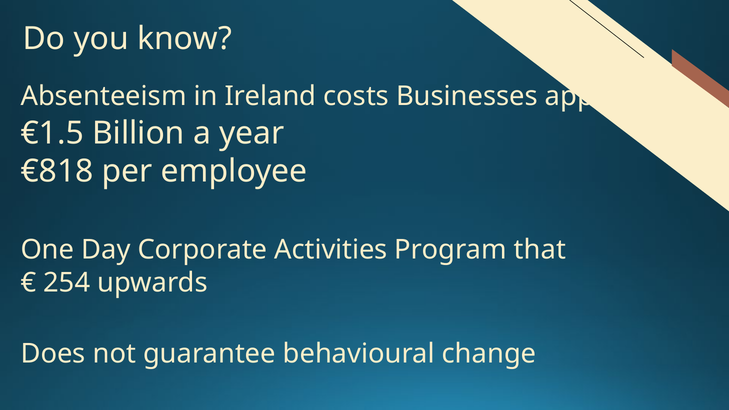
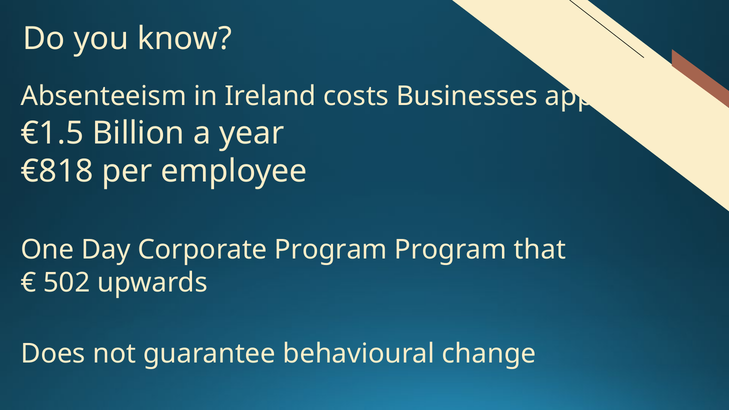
Corporate Activities: Activities -> Program (331, 250)
254: 254 -> 502 (67, 283)
